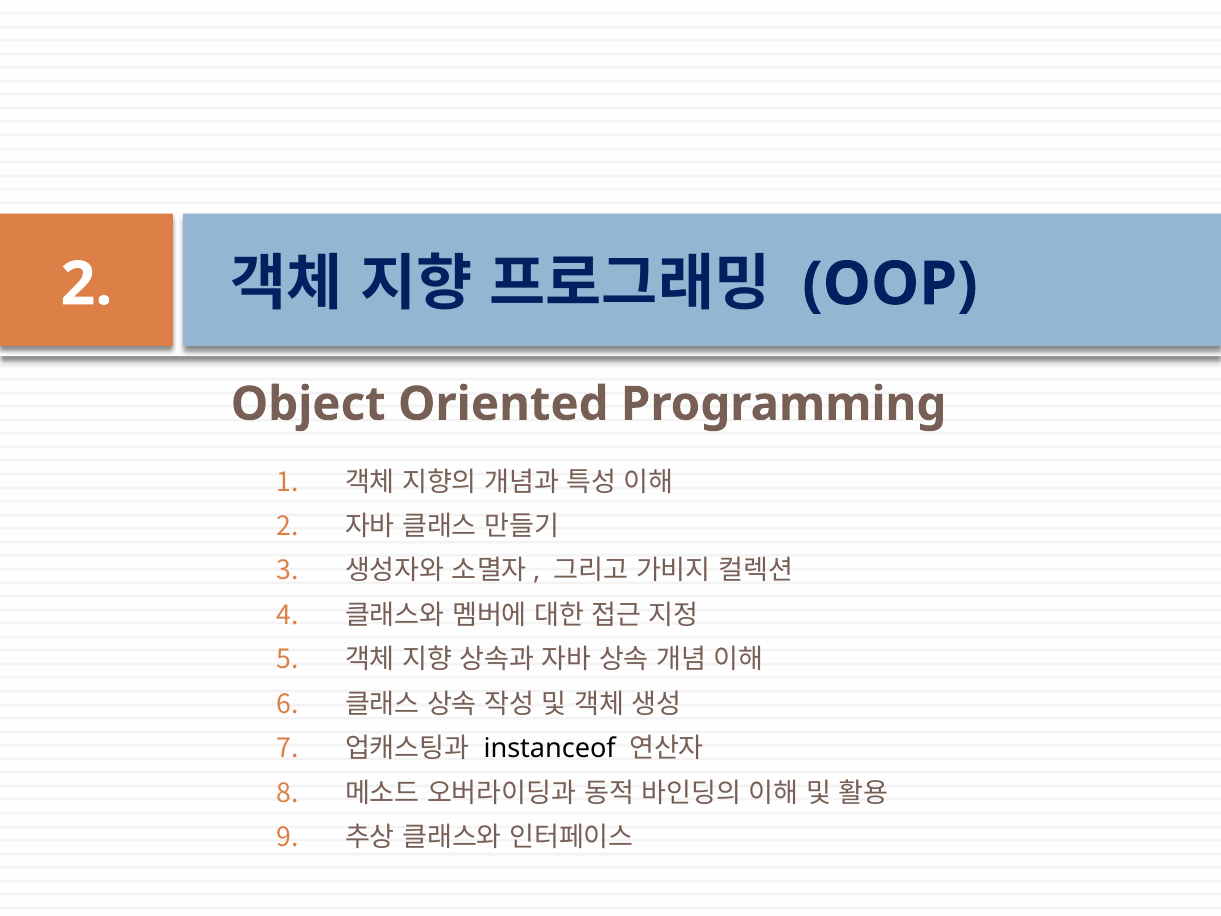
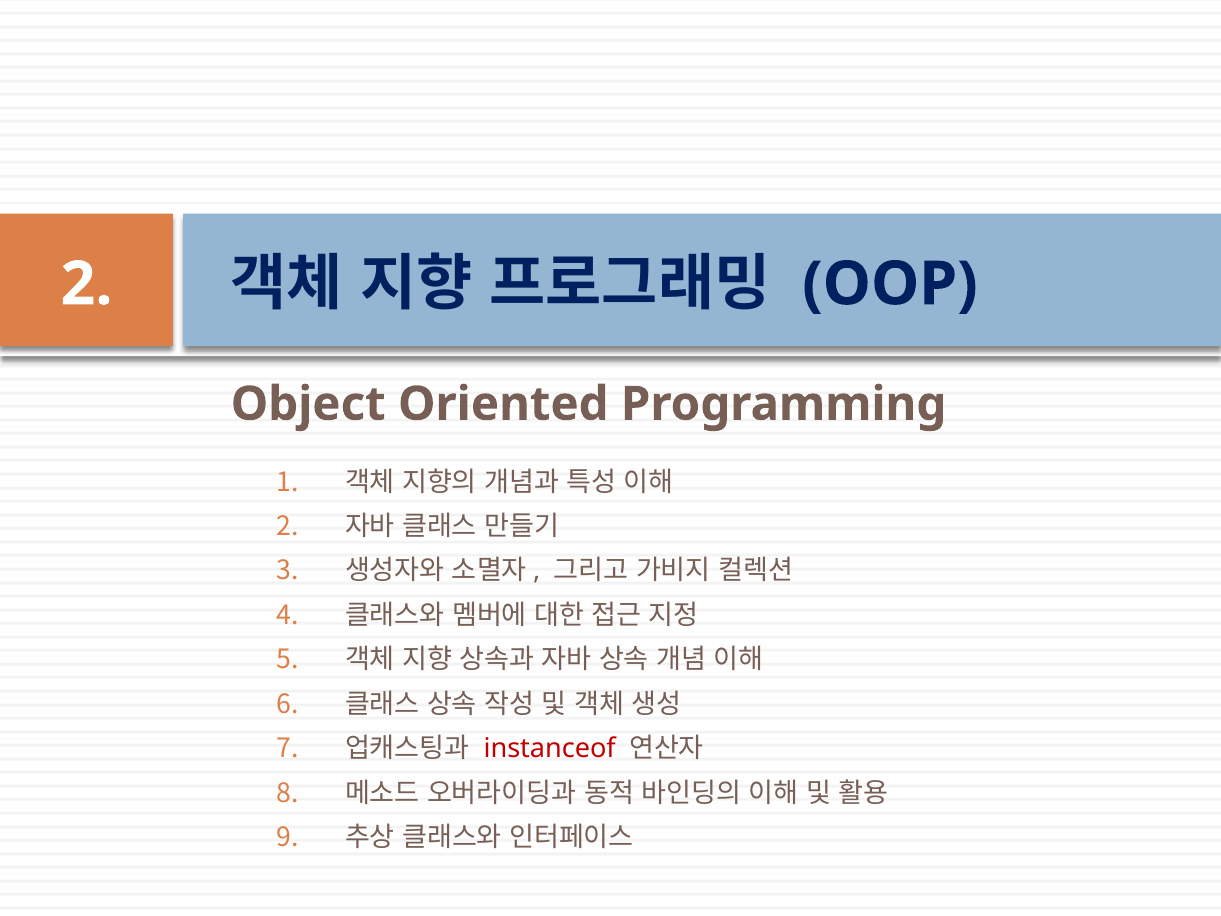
instanceof colour: black -> red (550, 749)
